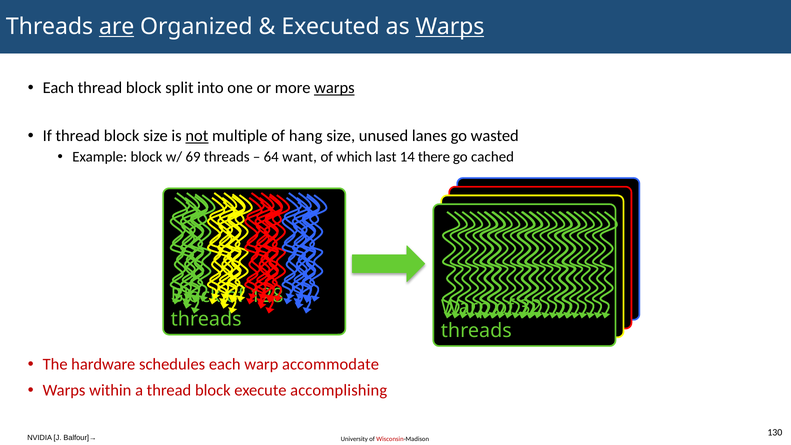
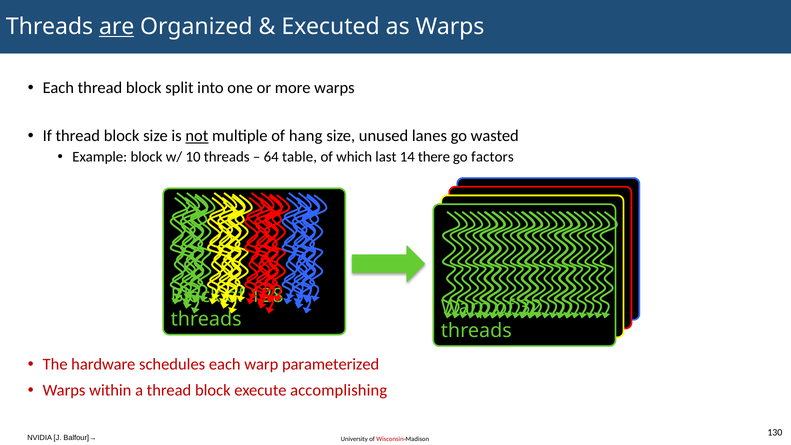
Warps underline: present -> none (450, 27)
warps underline: present -> none (334, 88)
69: 69 -> 10 (193, 157)
want: want -> table (300, 157)
cached: cached -> factors (492, 157)
accommodate: accommodate -> parameterized (331, 364)
